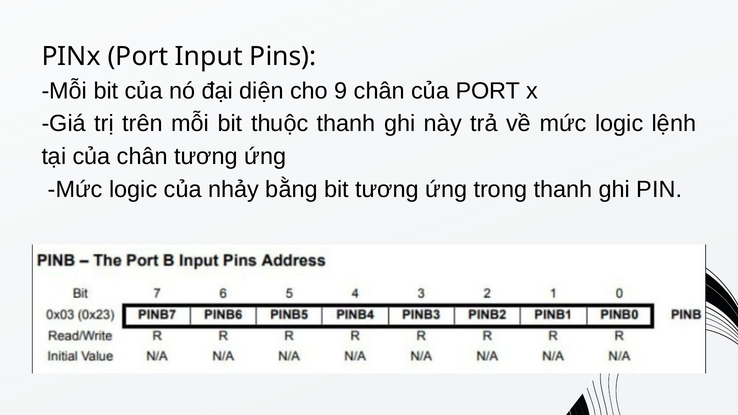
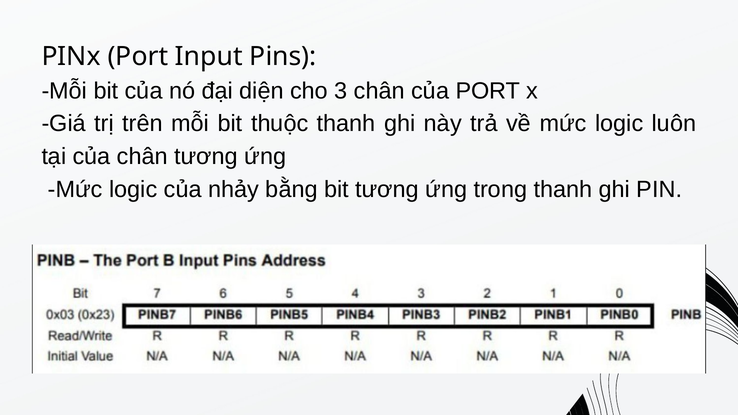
9: 9 -> 3 (341, 91)
lệnh: lệnh -> luôn (674, 124)
